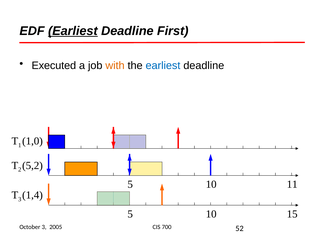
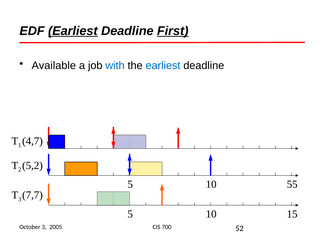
First underline: none -> present (173, 31)
Executed: Executed -> Available (54, 66)
with colour: orange -> blue (115, 66)
1,0: 1,0 -> 4,7 (33, 141)
11: 11 -> 55 (292, 184)
1,4: 1,4 -> 7,7 (33, 195)
